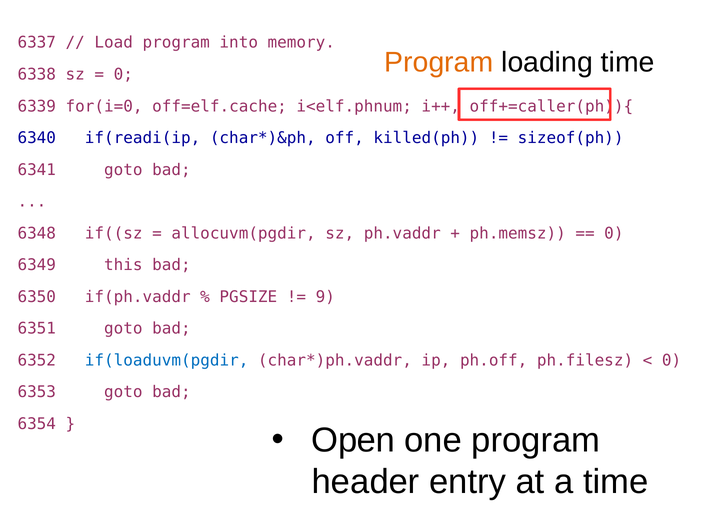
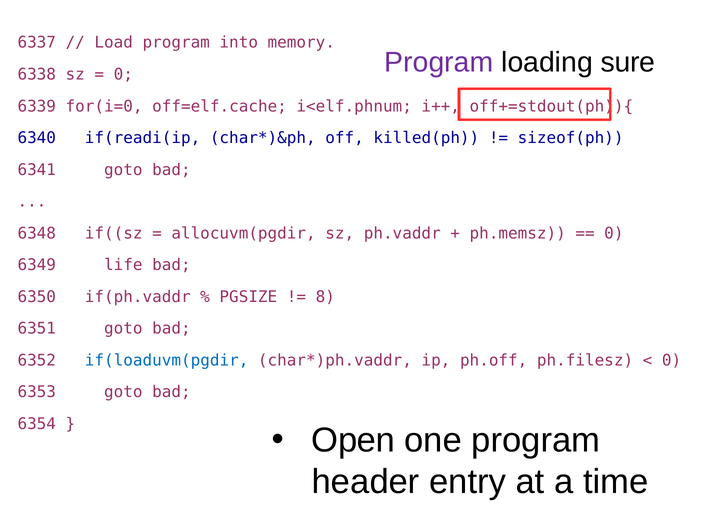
Program colour: orange -> purple (439, 62)
loading time: time -> sure (628, 62)
off+=caller(ph)){: off+=caller(ph)){ -> off+=stdout(ph)){ (551, 106)
this: this -> life (123, 265)
9: 9 -> 8 (325, 297)
